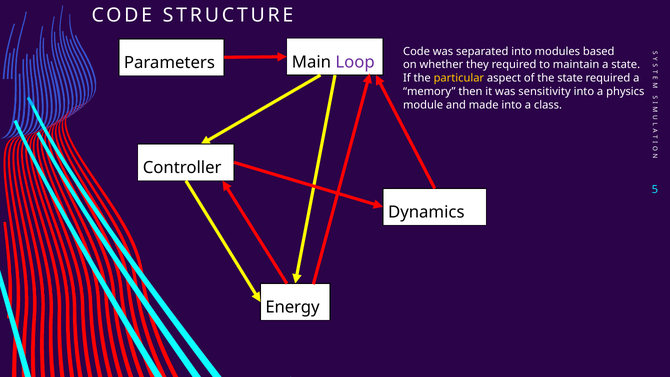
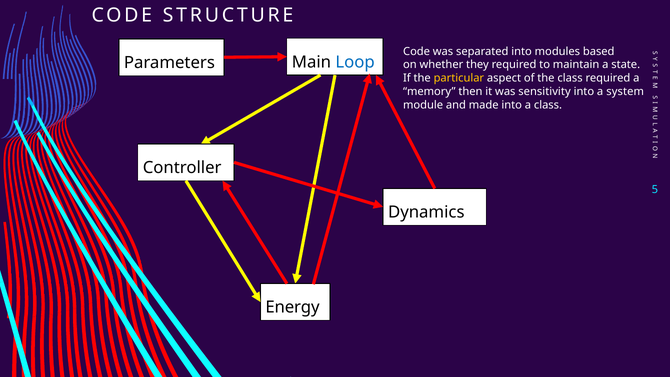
Loop colour: purple -> blue (355, 62)
the state: state -> class (570, 78)
physics: physics -> system (625, 92)
